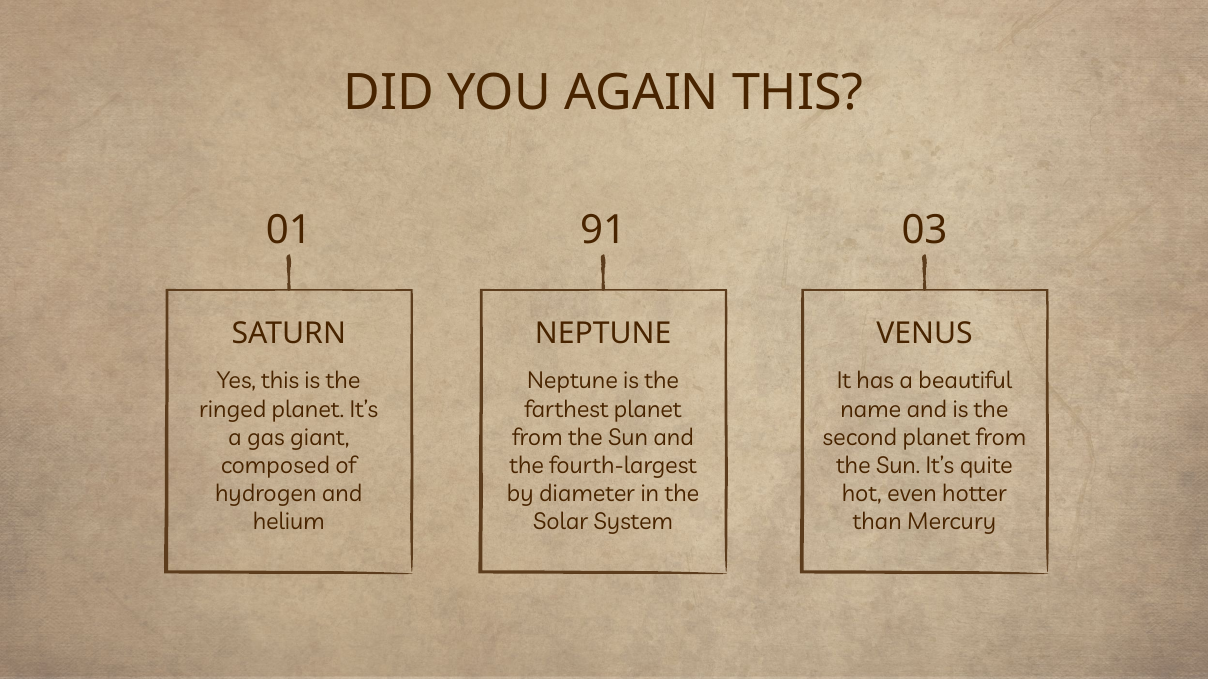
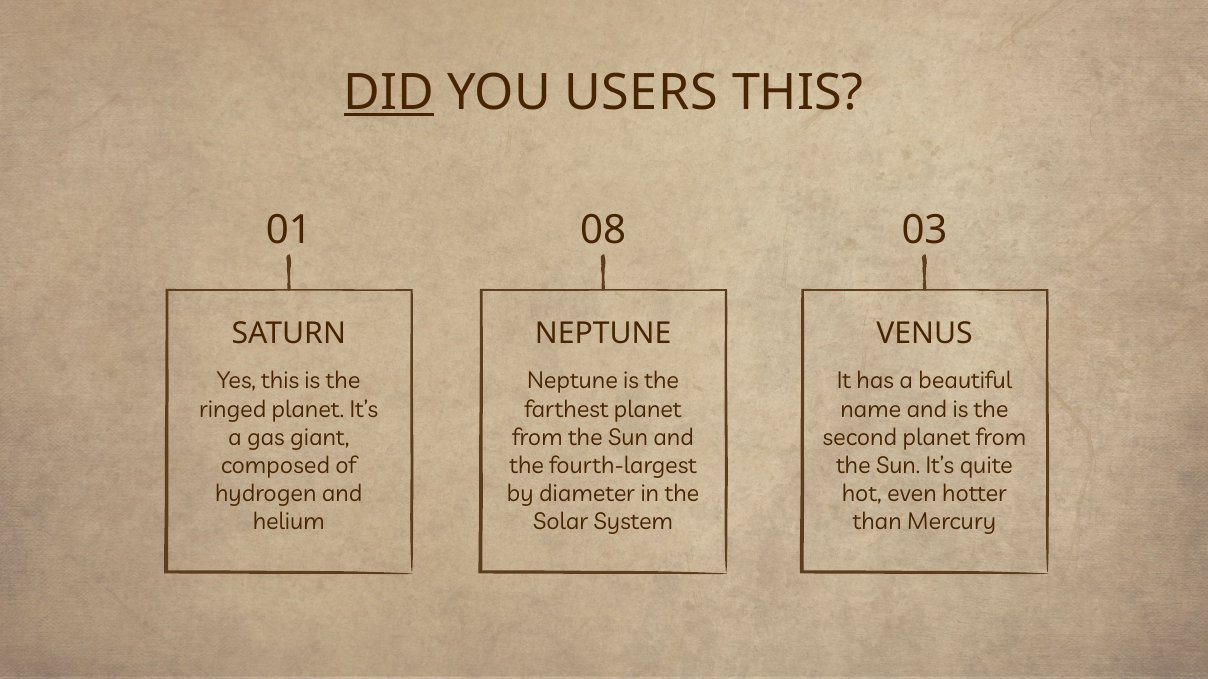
DID underline: none -> present (389, 93)
AGAIN: AGAIN -> USERS (641, 93)
91: 91 -> 08 (603, 230)
